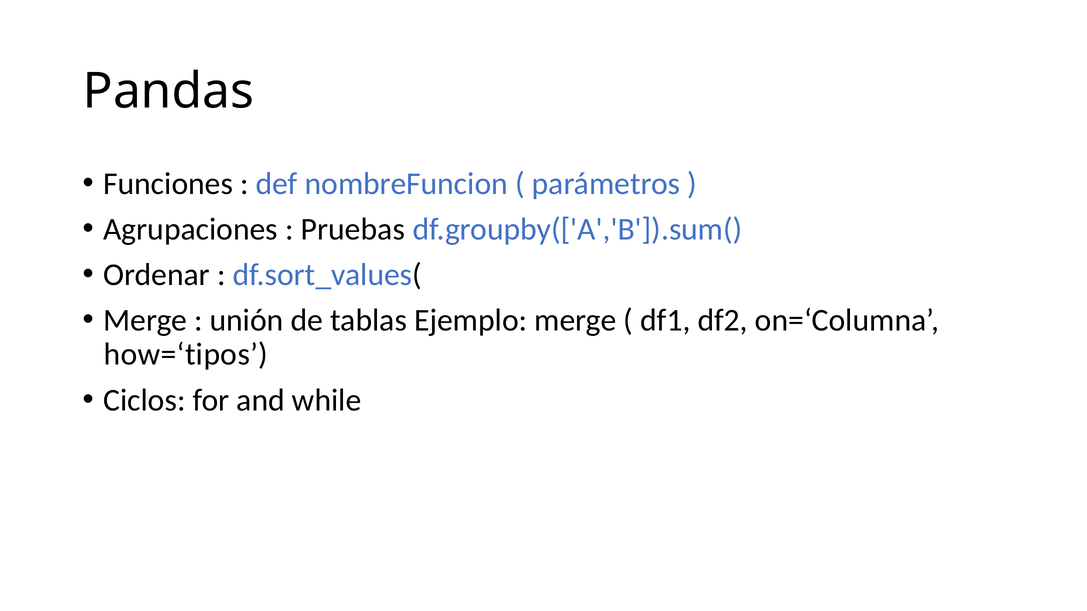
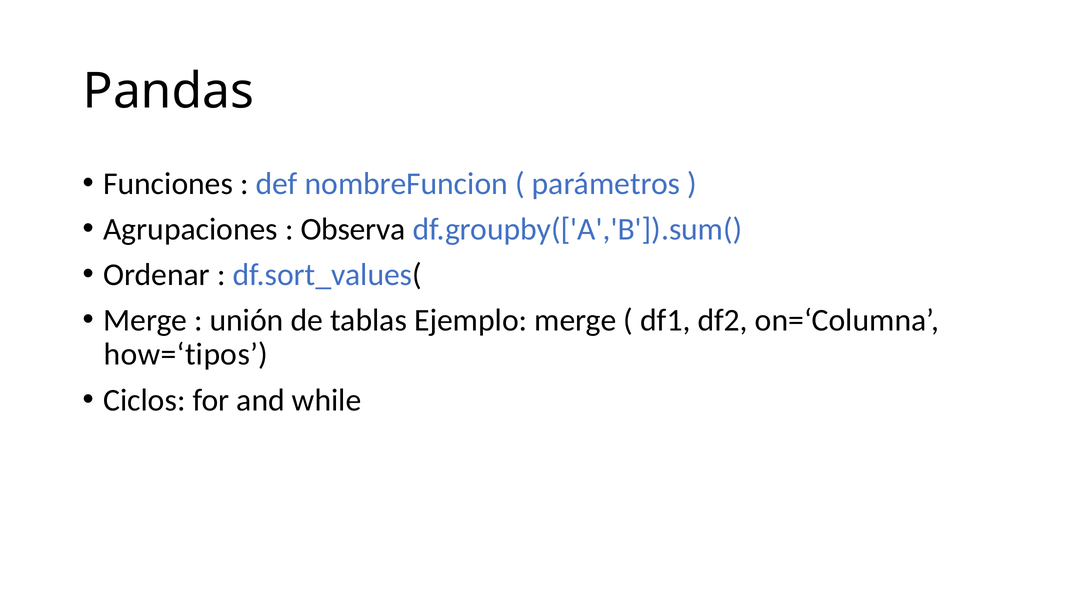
Pruebas: Pruebas -> Observa (353, 229)
